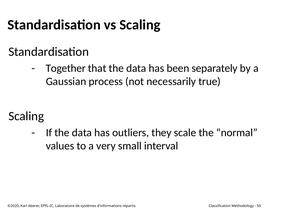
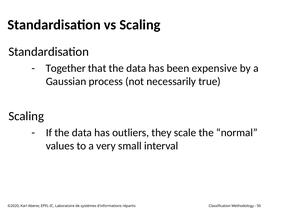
separately: separately -> expensive (215, 68)
